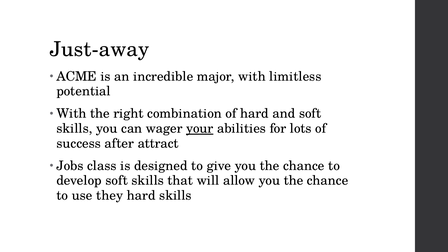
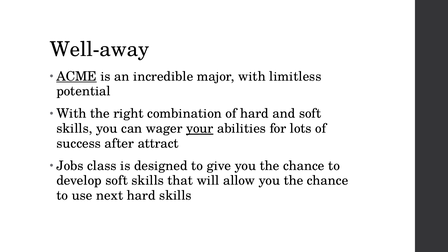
Just-away: Just-away -> Well-away (99, 49)
ACME underline: none -> present (77, 76)
they: they -> next (110, 195)
